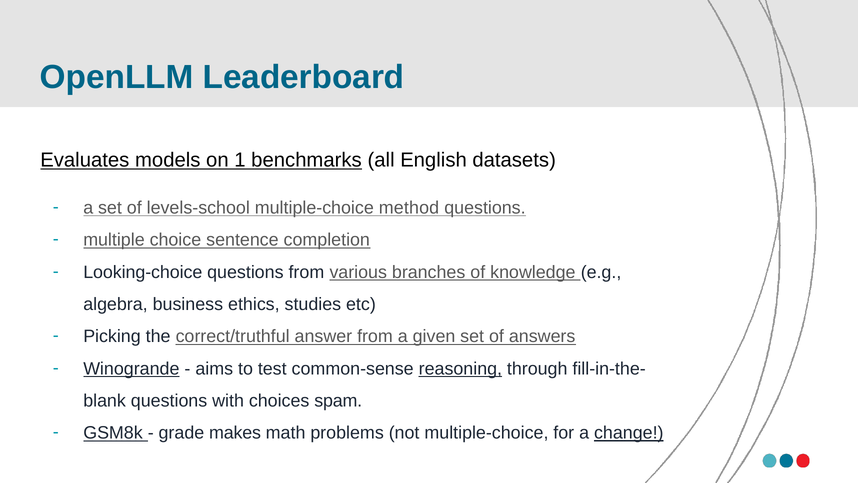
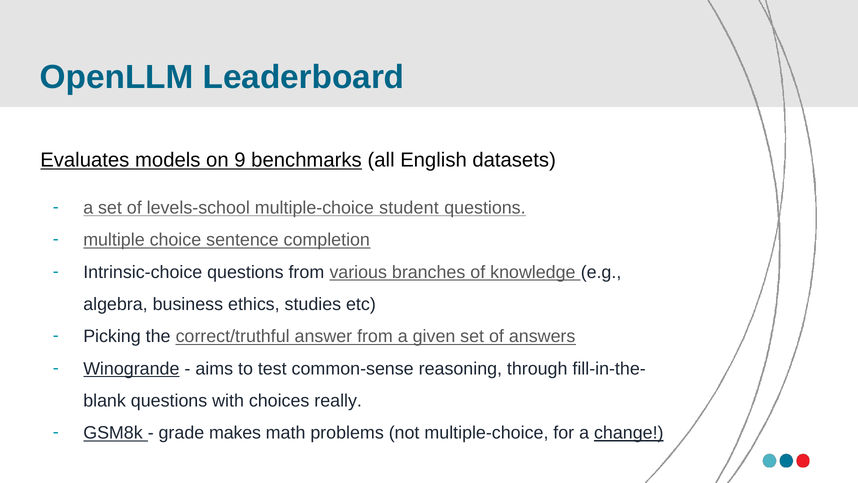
1: 1 -> 9 (240, 160)
method: method -> student (409, 208)
Looking-choice: Looking-choice -> Intrinsic-choice (143, 272)
reasoning underline: present -> none (460, 368)
spam: spam -> really (338, 401)
